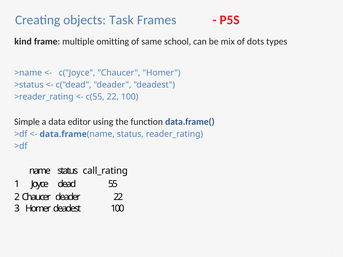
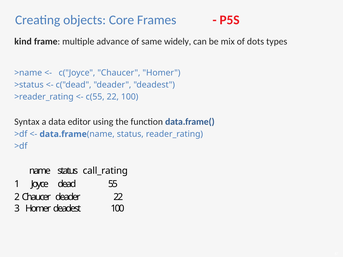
Task: Task -> Core (122, 20)
omitting: omitting -> advance (113, 42)
school: school -> widely (178, 42)
Simple: Simple -> Syntax (27, 122)
